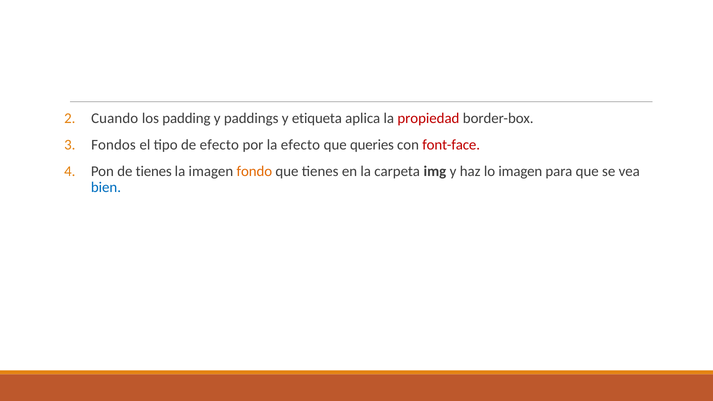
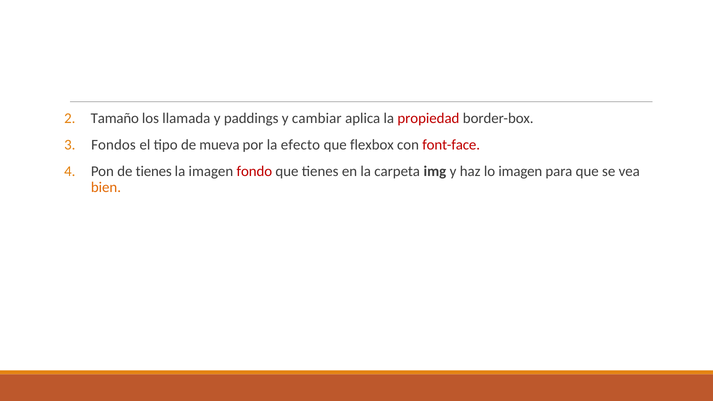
Cuando: Cuando -> Tamaño (115, 119)
padding: padding -> llamada (186, 119)
etiqueta: etiqueta -> cambiar (317, 119)
de efecto: efecto -> mueva (219, 145)
queries: queries -> flexbox (372, 145)
fondo colour: orange -> red (254, 171)
bien colour: blue -> orange (106, 187)
